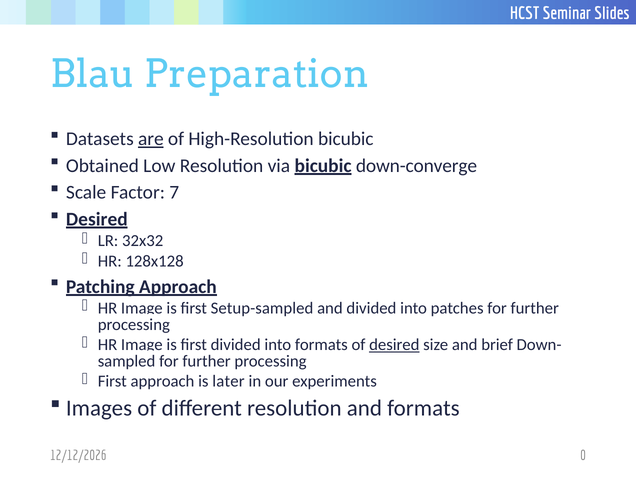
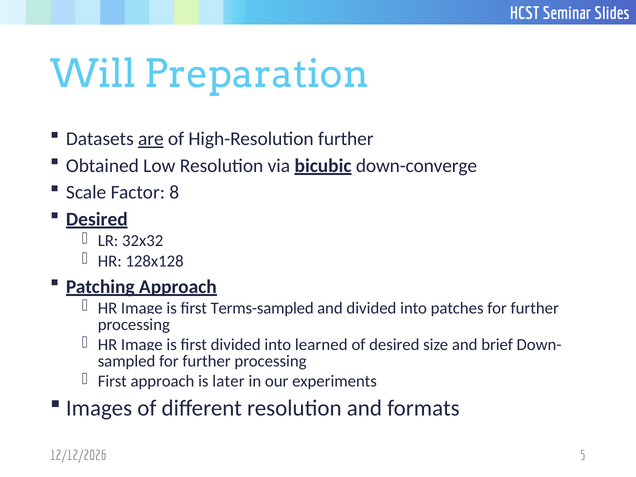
Blau: Blau -> Will (93, 74)
High-Resolution bicubic: bicubic -> further (346, 139)
7: 7 -> 8 (174, 192)
Setup-sampled: Setup-sampled -> Terms-sampled (262, 308)
formats: formats -> learned (321, 345)
desired underline: present -> none (394, 345)
0: 0 -> 5 (583, 456)
